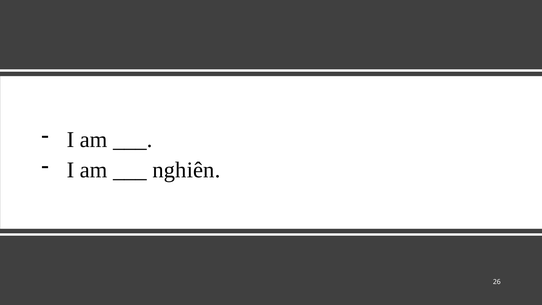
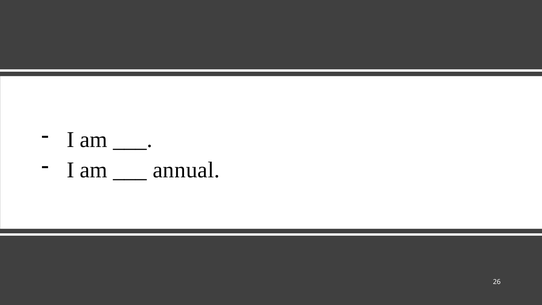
nghiên: nghiên -> annual (186, 170)
